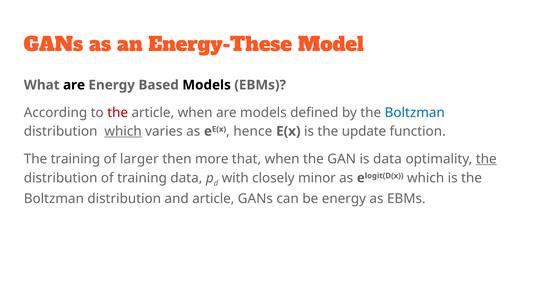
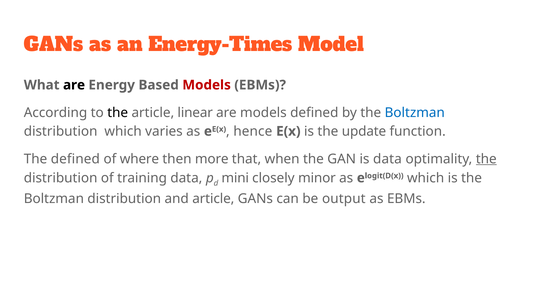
Energy-These: Energy-These -> Energy-Times (220, 45)
Models colour: black -> red (207, 85)
the colour: red -> black (118, 113)
article when: when -> linear (195, 113)
which underline: present -> none (123, 131)
The training: training -> defined (75, 159)
larger: larger -> where (139, 159)
with: with -> mini (235, 178)
be energy: energy -> output (344, 199)
